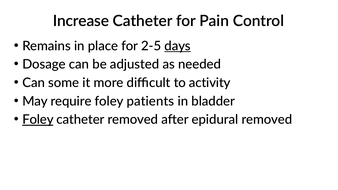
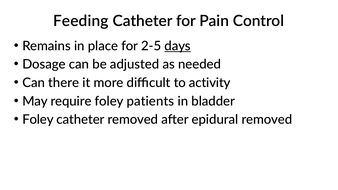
Increase: Increase -> Feeding (81, 21)
some: some -> there (64, 83)
Foley underline: present -> none (38, 120)
